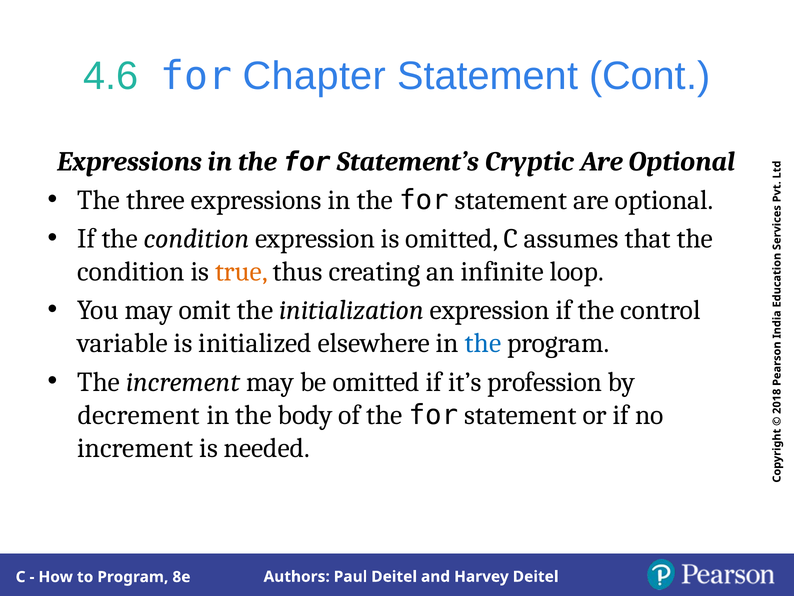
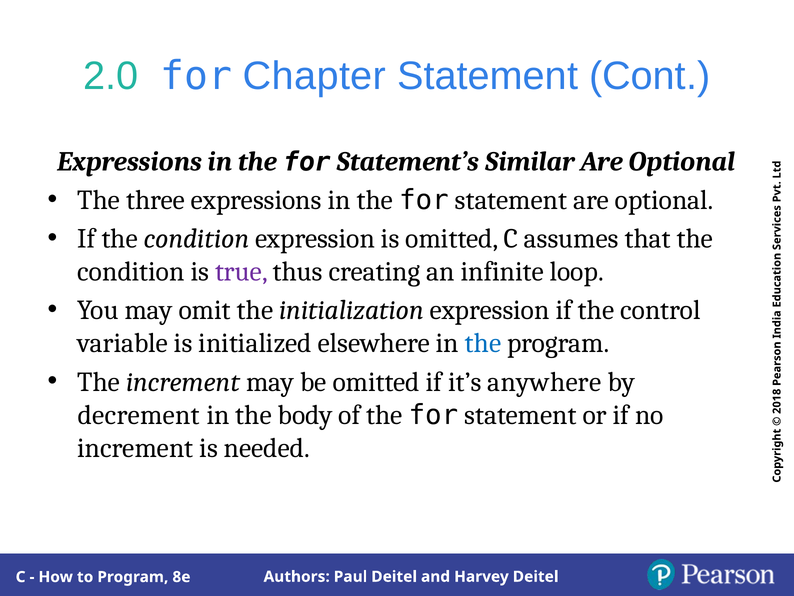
4.6: 4.6 -> 2.0 (111, 76)
Cryptic: Cryptic -> Similar (530, 161)
true colour: orange -> purple (241, 271)
profession: profession -> anywhere (544, 382)
